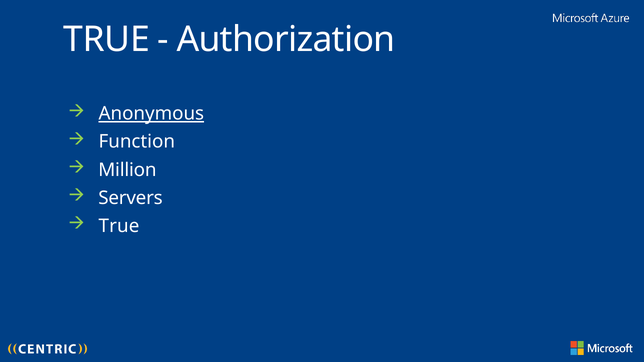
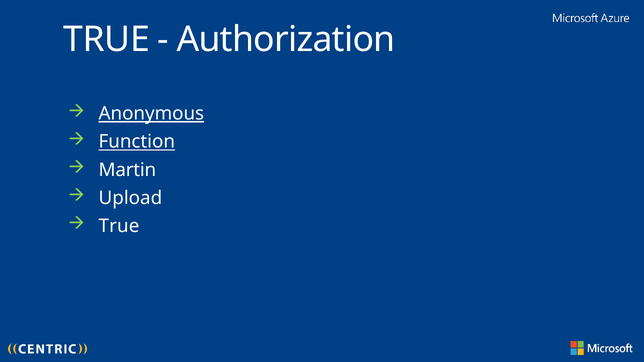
Function underline: none -> present (137, 142)
Million: Million -> Martin (127, 170)
Servers: Servers -> Upload (130, 198)
